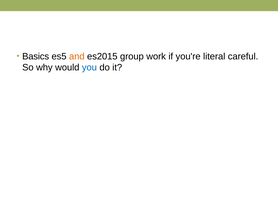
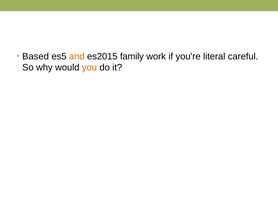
Basics: Basics -> Based (36, 56)
group: group -> family (132, 56)
you colour: blue -> orange (89, 67)
